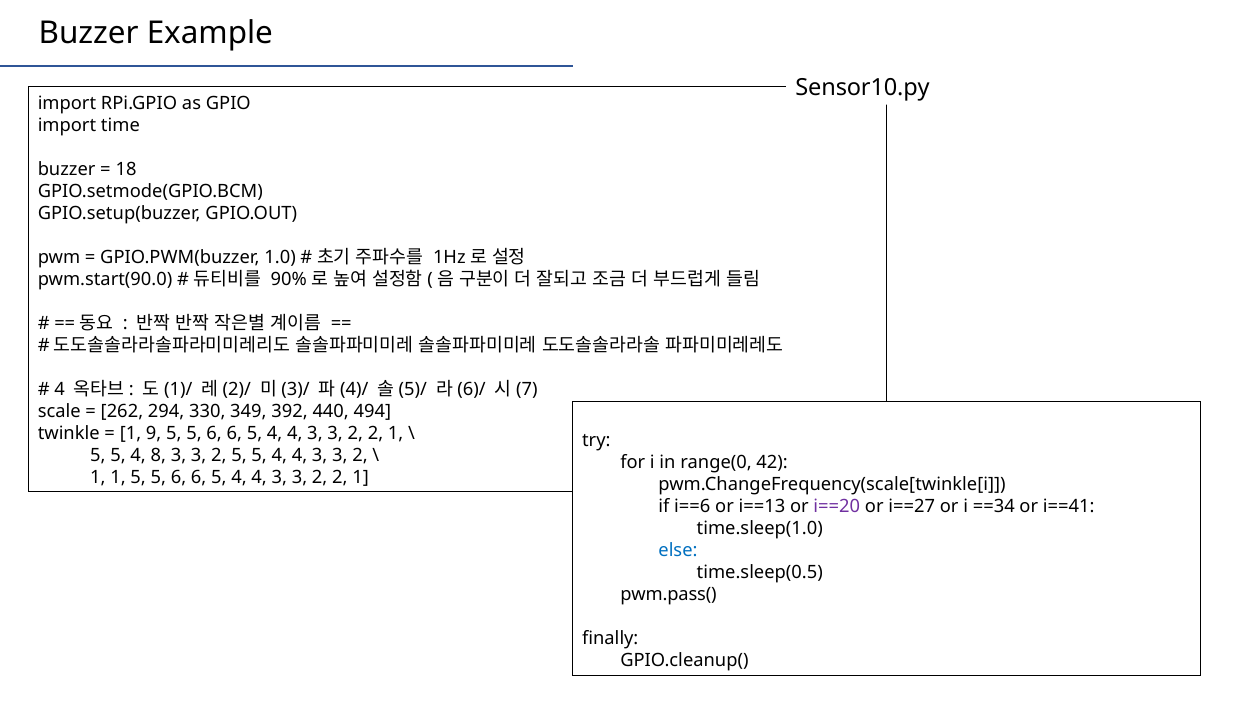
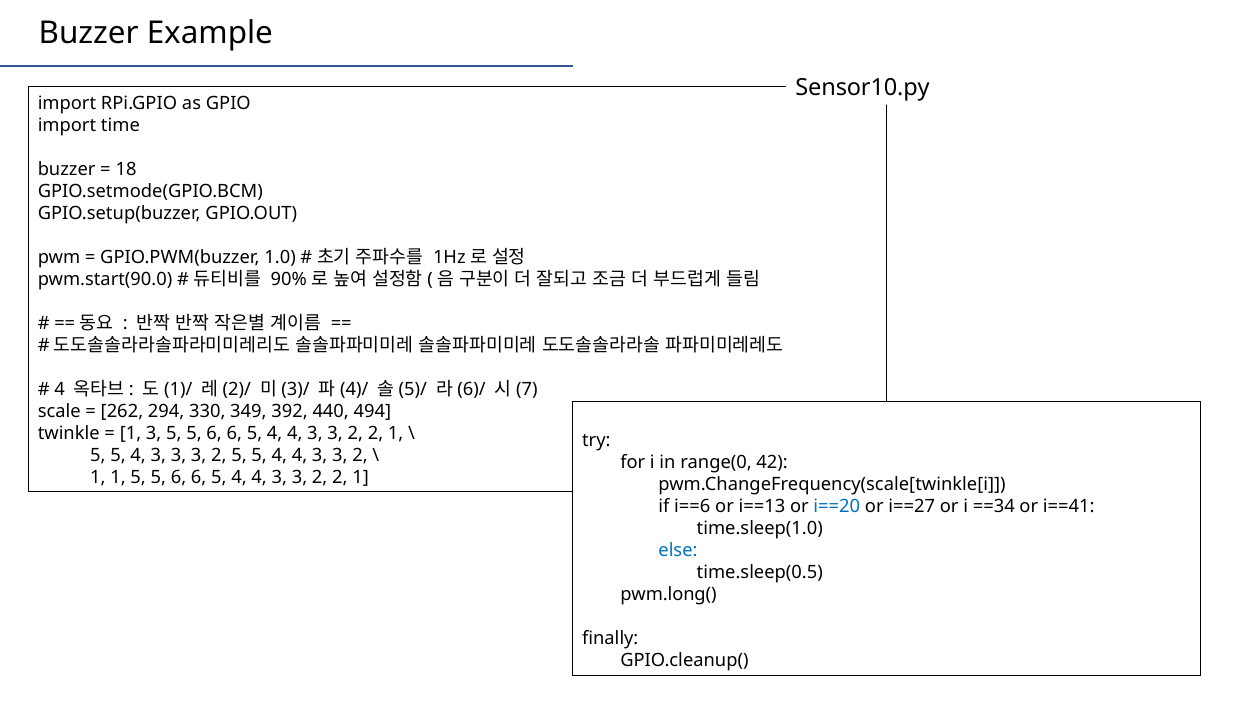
1 9: 9 -> 3 (154, 433)
5 4 8: 8 -> 3 (158, 455)
i==20 colour: purple -> blue (837, 506)
pwm.pass(: pwm.pass( -> pwm.long( (668, 594)
